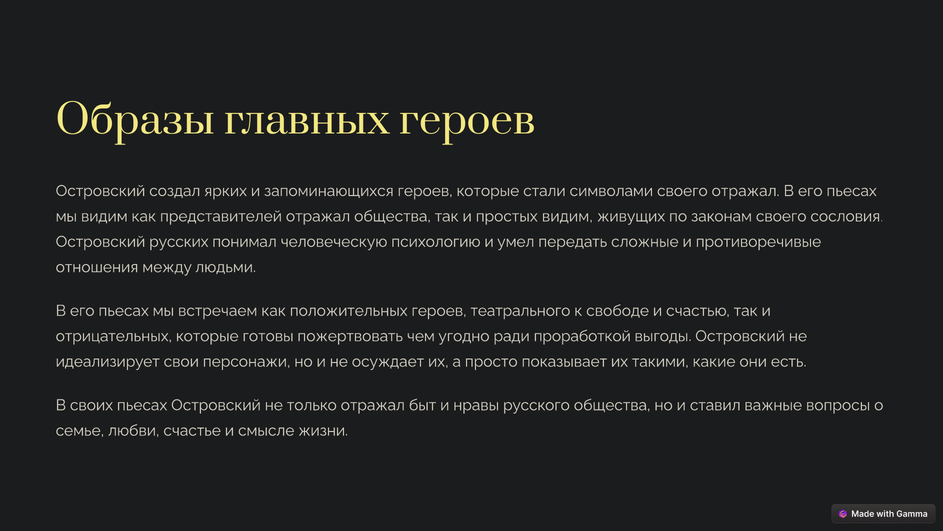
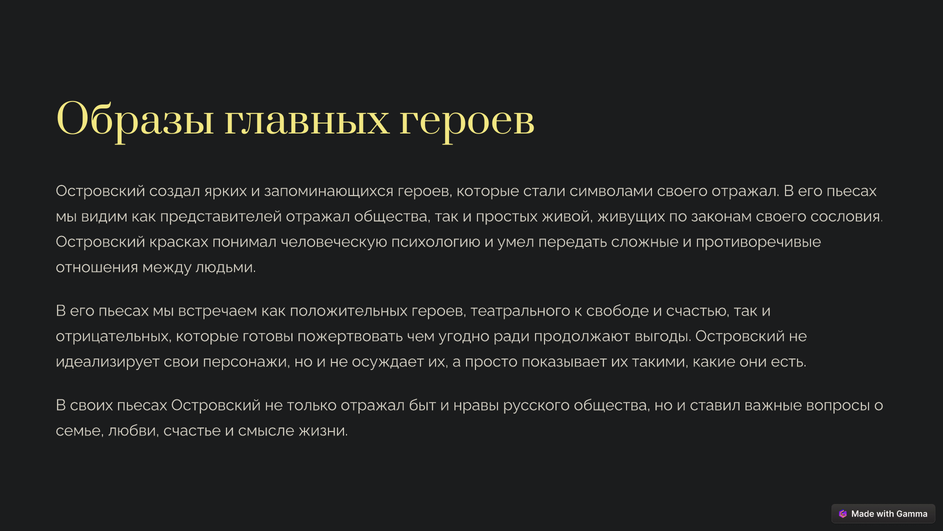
простых видим: видим -> живой (567, 216)
русских: русских -> красках (179, 241)
проработкой: проработкой -> продолжают (582, 336)
